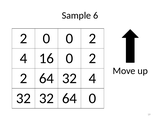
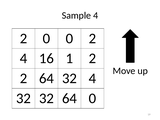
Sample 6: 6 -> 4 (96, 15)
16 0: 0 -> 1 (69, 58)
